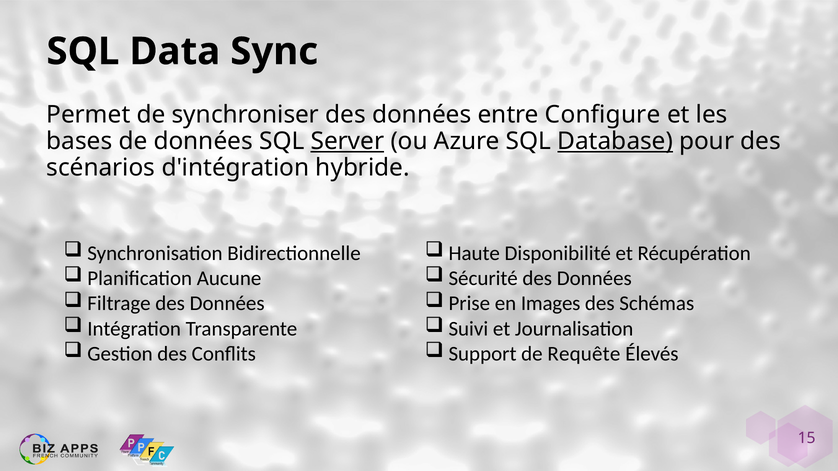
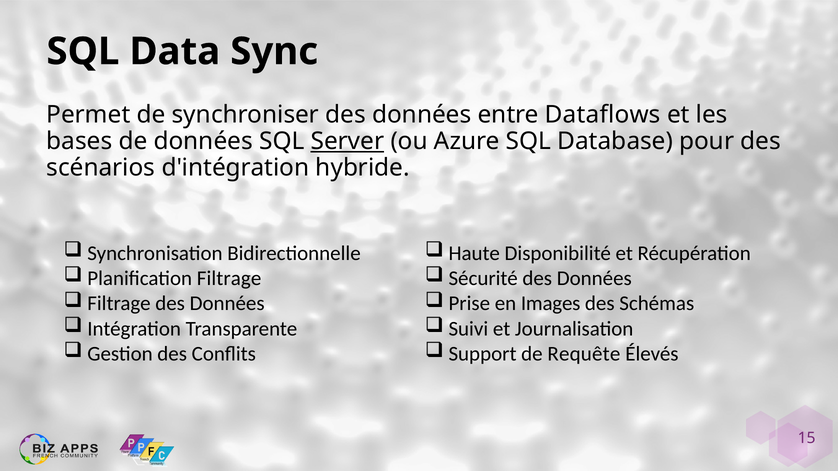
Configure: Configure -> Dataflows (603, 115)
Database underline: present -> none (615, 141)
Planification Aucune: Aucune -> Filtrage (229, 279)
